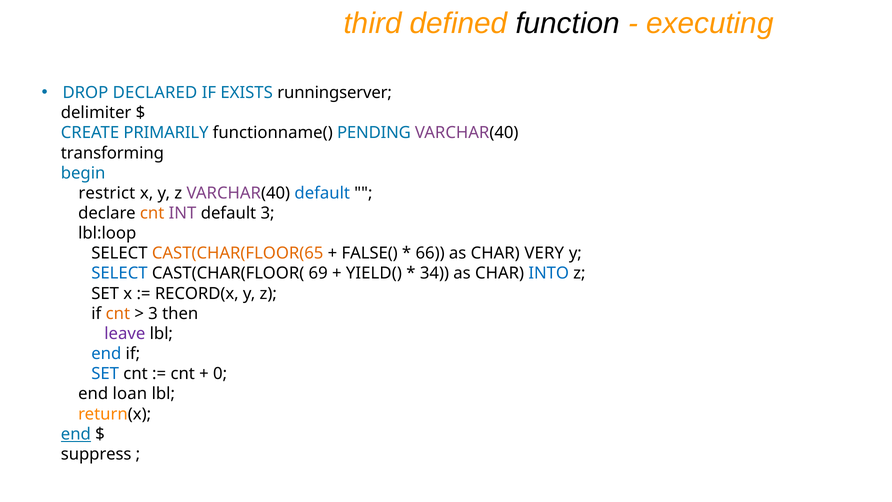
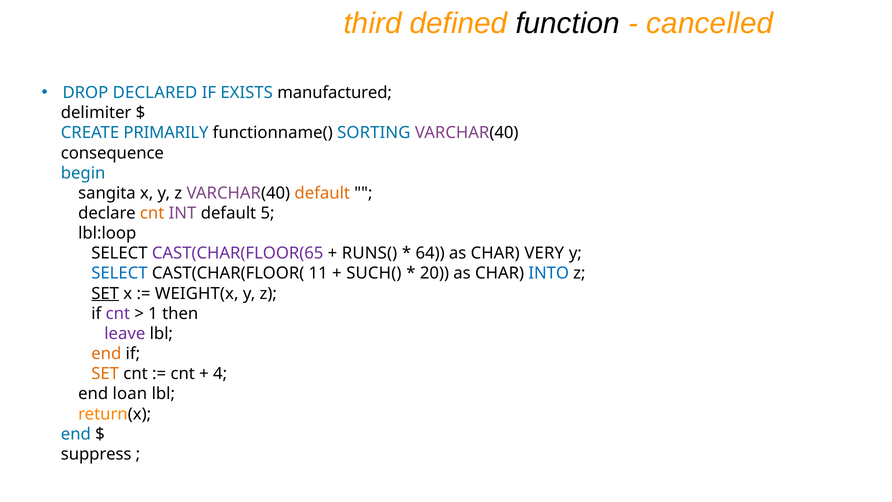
executing: executing -> cancelled (710, 23)
runningserver: runningserver -> manufactured (335, 93)
PENDING: PENDING -> SORTING (374, 133)
transforming: transforming -> consequence (112, 153)
restrict: restrict -> sangita (107, 193)
default colour: blue -> orange (322, 193)
default 3: 3 -> 5 (268, 213)
CAST(CHAR(FLOOR(65 colour: orange -> purple (238, 253)
FALSE(: FALSE( -> RUNS( (370, 253)
66: 66 -> 64 (430, 253)
69: 69 -> 11 (318, 273)
YIELD(: YIELD( -> SUCH( (374, 273)
34: 34 -> 20 (434, 273)
SET underline: none -> present (105, 293)
RECORD(x: RECORD(x -> WEIGHT(x (197, 293)
cnt colour: orange -> purple (118, 313)
3: 3 -> 1 (153, 313)
end colour: blue -> orange (106, 354)
SET colour: blue -> orange (105, 374)
0: 0 -> 4 (220, 374)
end underline: present -> none (76, 434)
